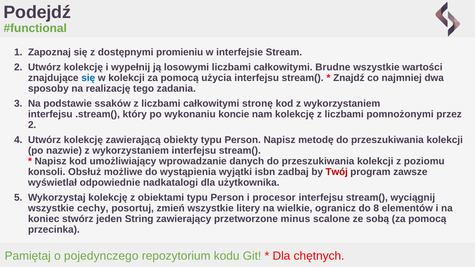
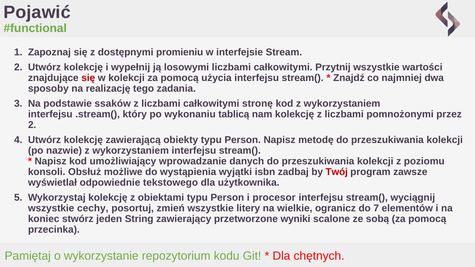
Podejdź: Podejdź -> Pojawić (37, 12)
Brudne: Brudne -> Przytnij (333, 67)
się colour: blue -> red (88, 78)
koncie: koncie -> tablicą (234, 114)
nadkatalogi: nadkatalogi -> tekstowego (170, 183)
8: 8 -> 7 (376, 208)
minus: minus -> wyniki (296, 219)
pojedynczego: pojedynczego -> wykorzystanie (101, 256)
